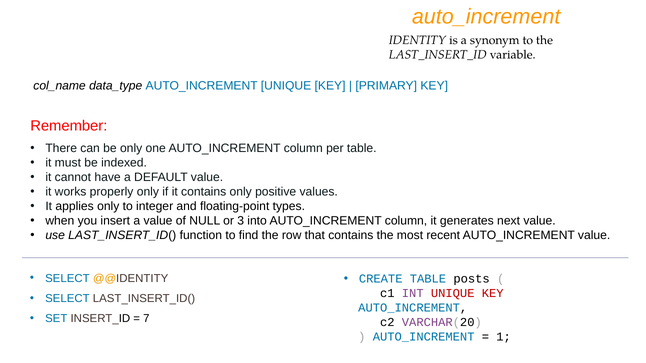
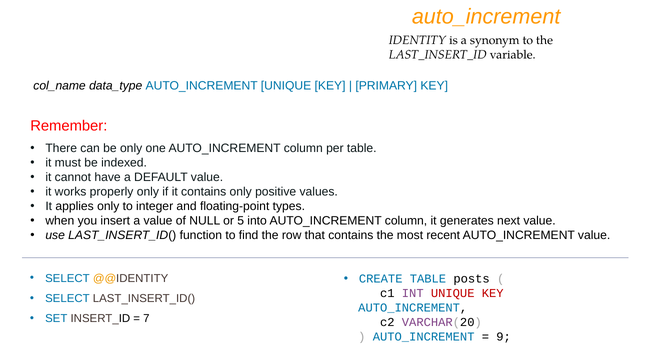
3: 3 -> 5 (241, 221)
1: 1 -> 9 (504, 337)
